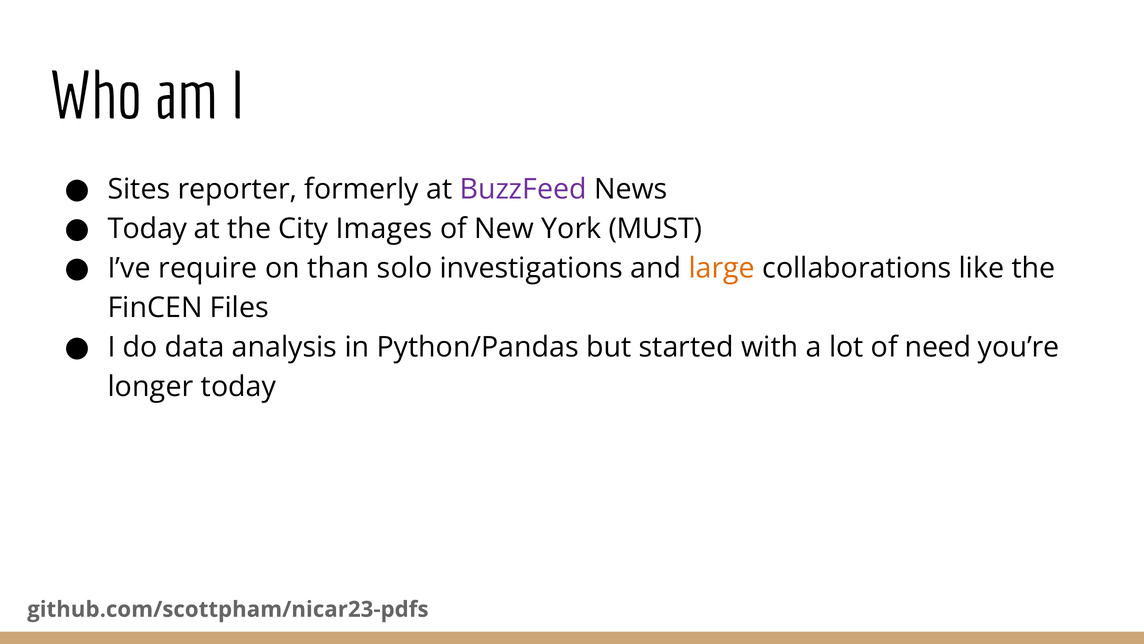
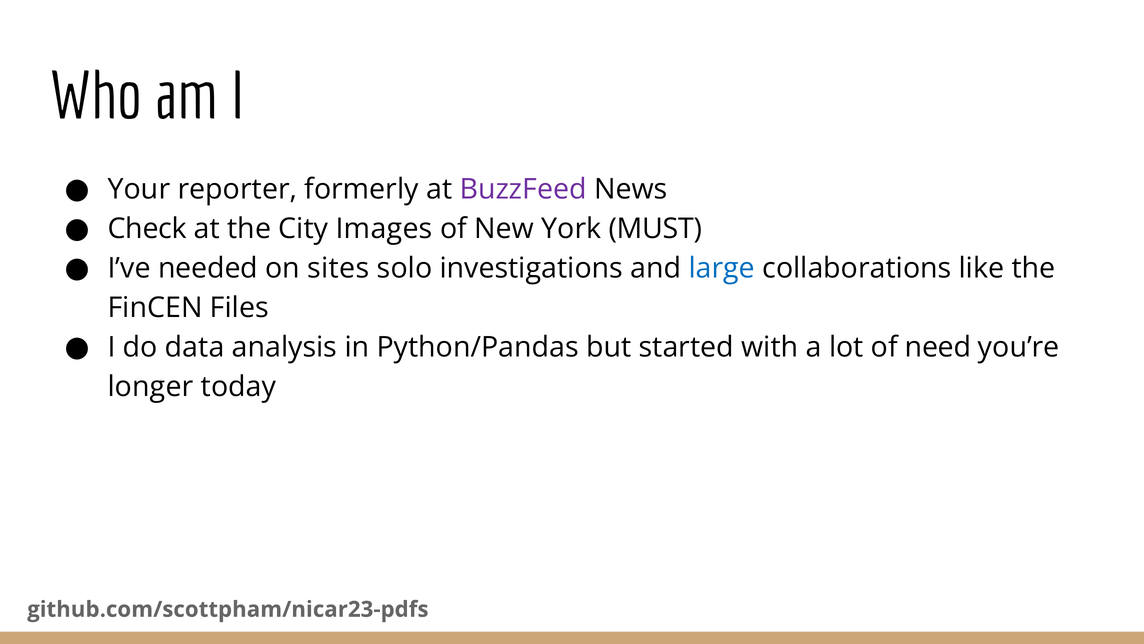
Sites: Sites -> Your (139, 189)
Today: Today -> Check (147, 228)
require: require -> needed (208, 268)
than: than -> sites (338, 268)
large colour: orange -> blue (722, 268)
